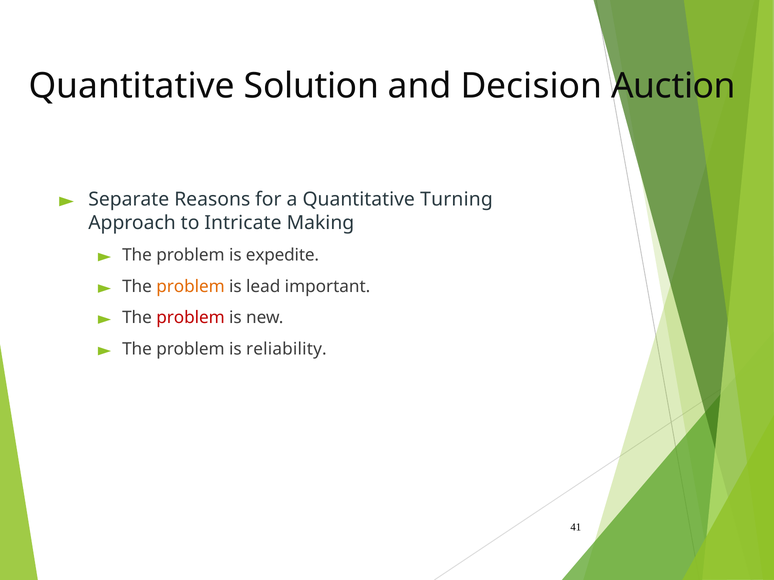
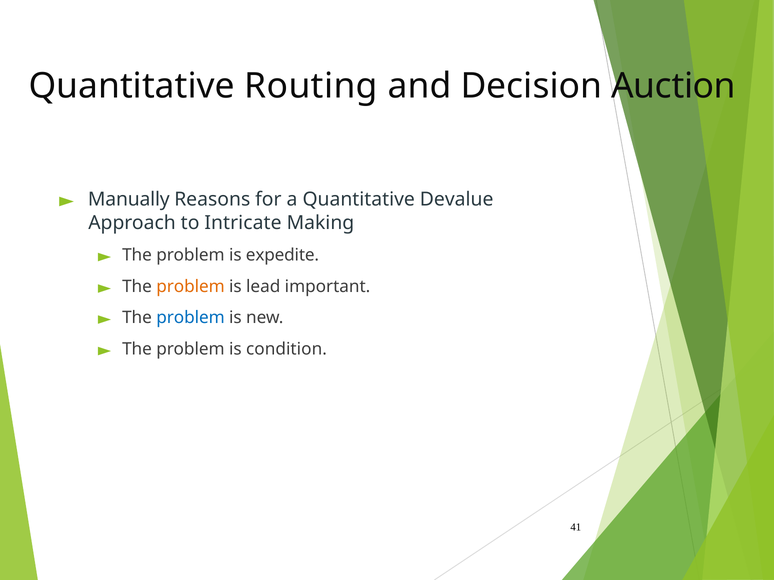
Solution: Solution -> Routing (311, 86)
Separate: Separate -> Manually (129, 200)
Turning: Turning -> Devalue (457, 200)
problem colour: red -> blue (190, 318)
reliability: reliability -> condition (286, 349)
